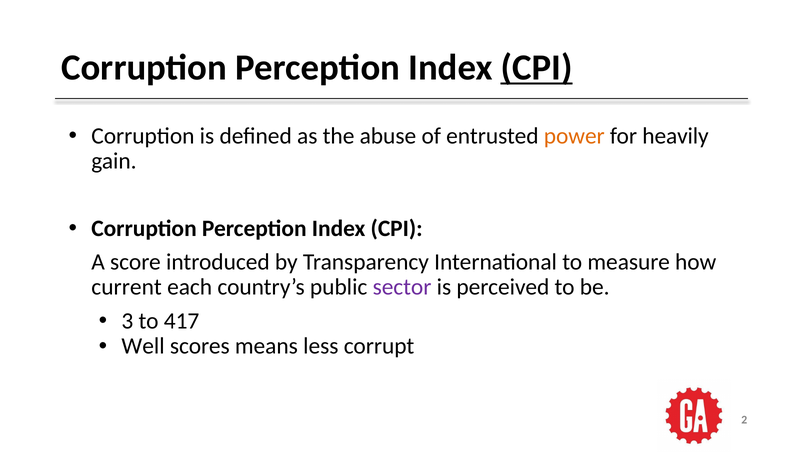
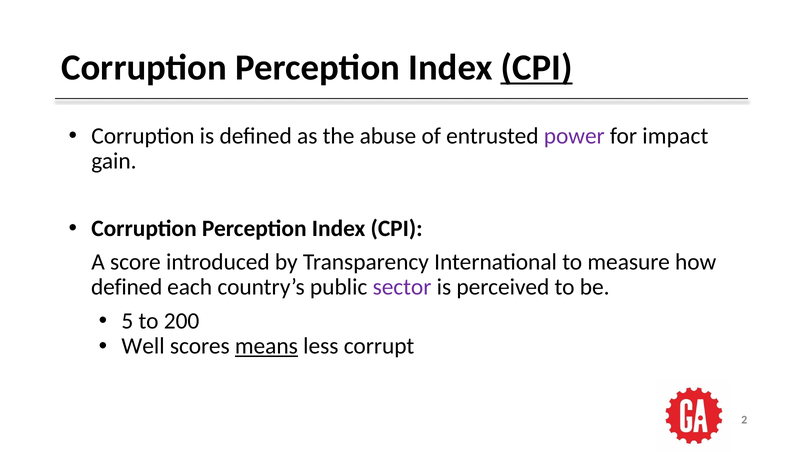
power colour: orange -> purple (574, 136)
heavily: heavily -> impact (675, 136)
current: current -> defined (127, 287)
3: 3 -> 5 (127, 321)
417: 417 -> 200 (182, 321)
means underline: none -> present (266, 346)
